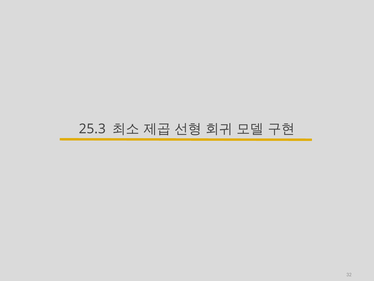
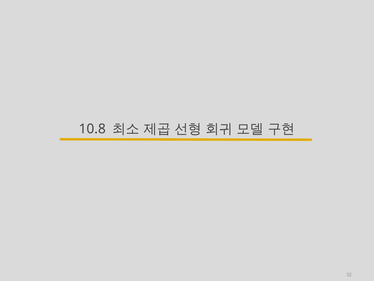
25.3: 25.3 -> 10.8 (92, 129)
